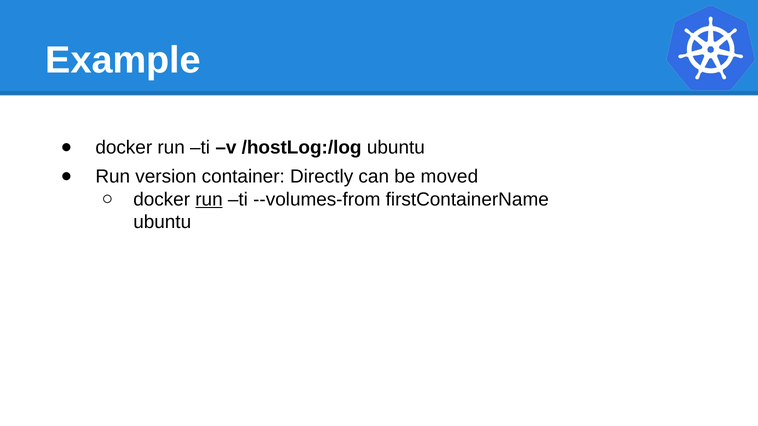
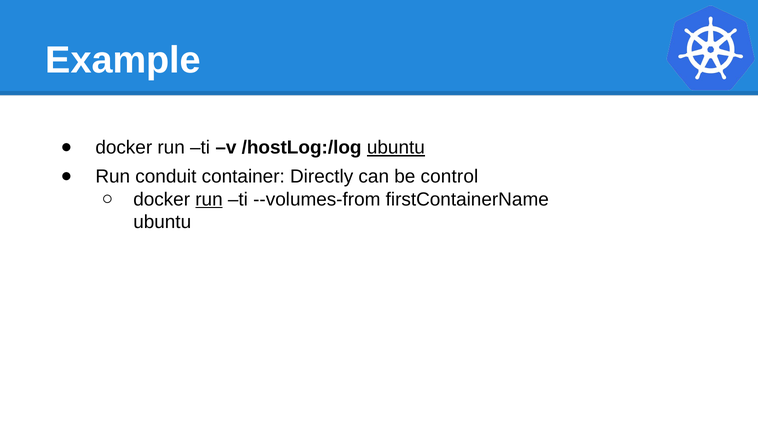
ubuntu underline: none -> present (396, 148)
version: version -> conduit (166, 177)
moved: moved -> control (449, 177)
